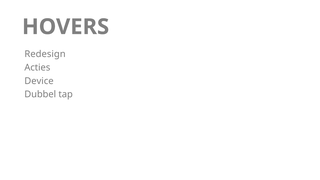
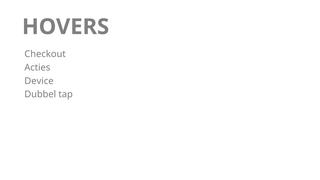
Redesign: Redesign -> Checkout (45, 54)
